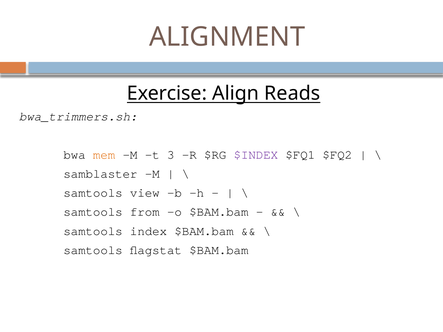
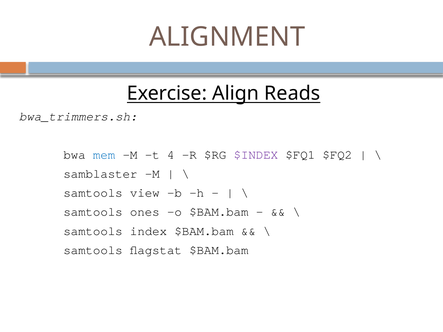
mem colour: orange -> blue (104, 155)
3: 3 -> 4 (171, 155)
from: from -> ones (145, 212)
